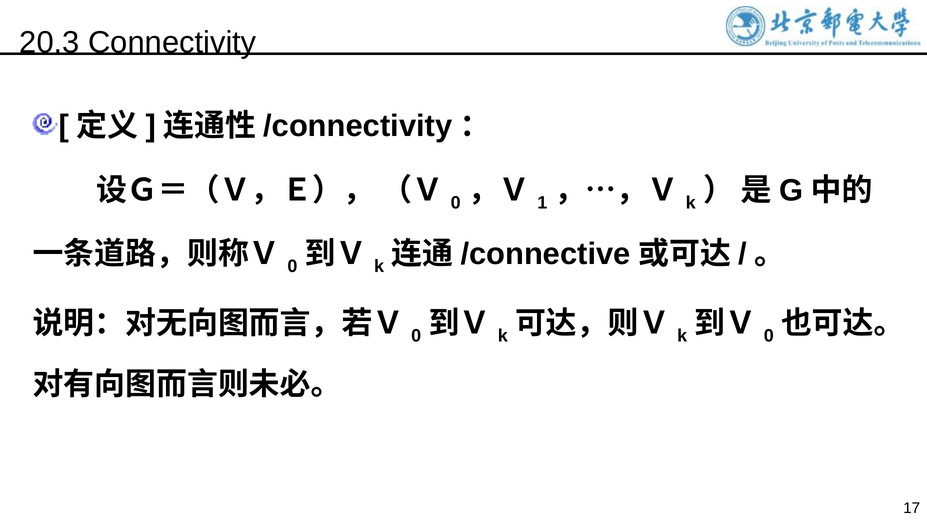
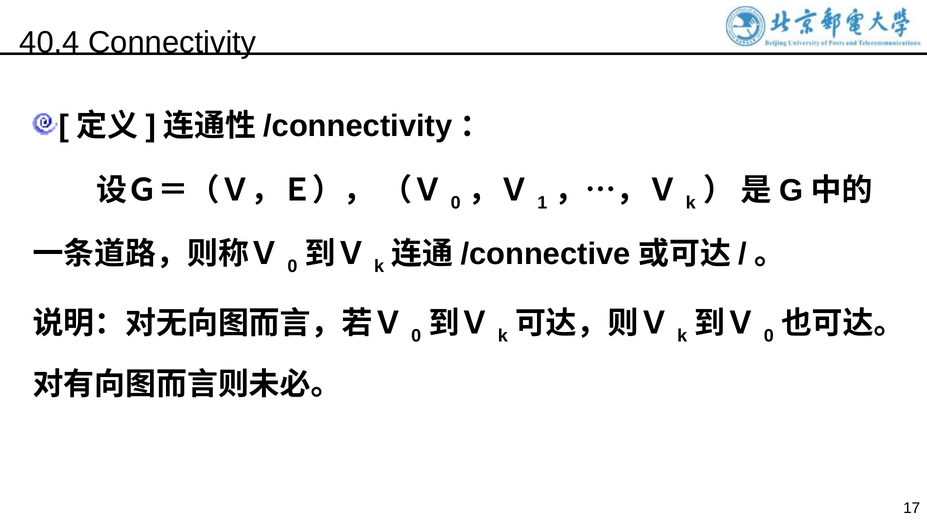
20.3: 20.3 -> 40.4 (49, 43)
